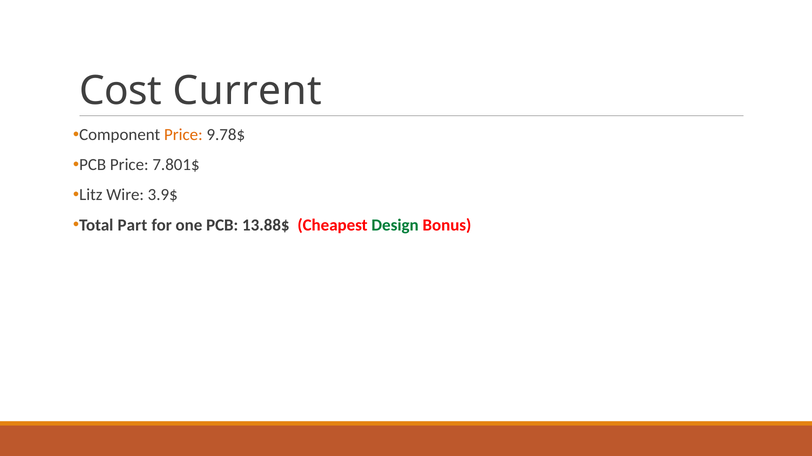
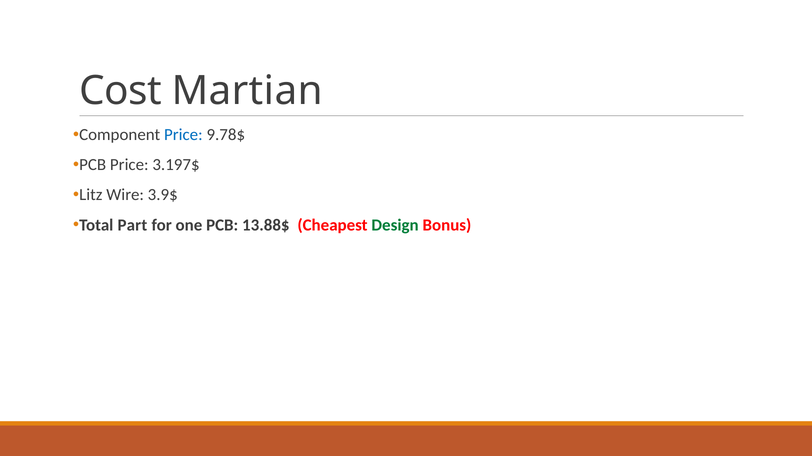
Current: Current -> Martian (247, 91)
Price colour: orange -> blue (183, 135)
7.801$: 7.801$ -> 3.197$ (176, 165)
